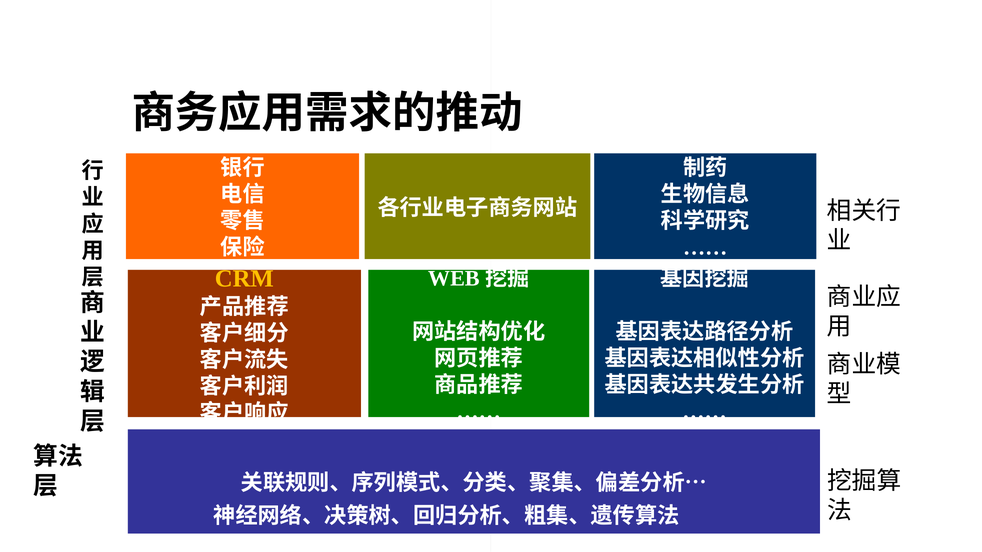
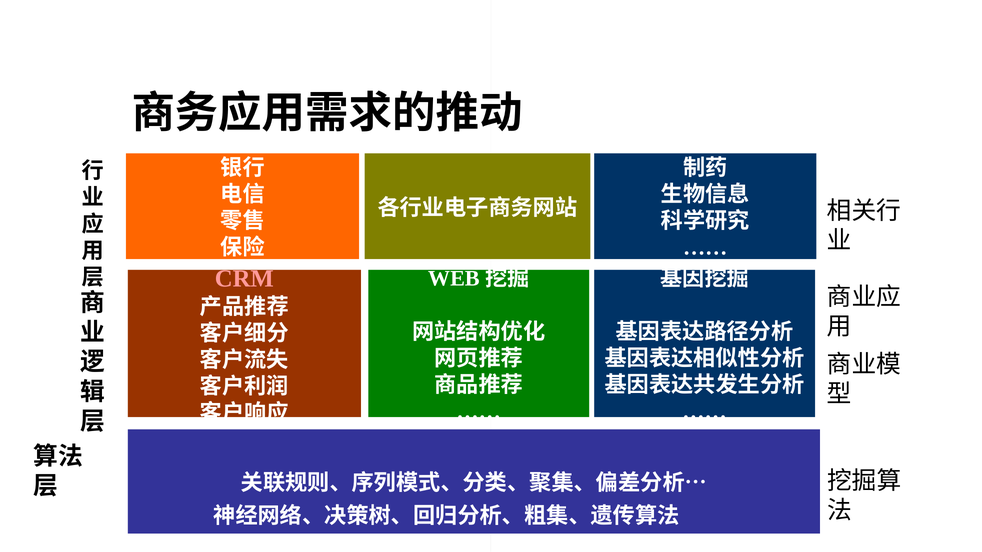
CRM colour: yellow -> pink (244, 279)
